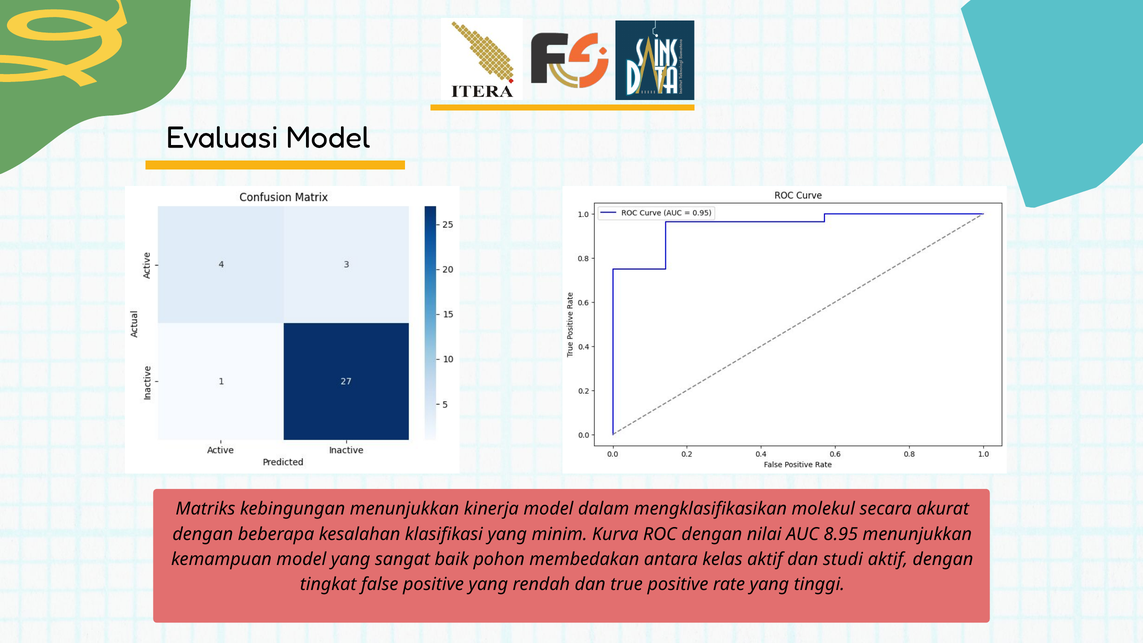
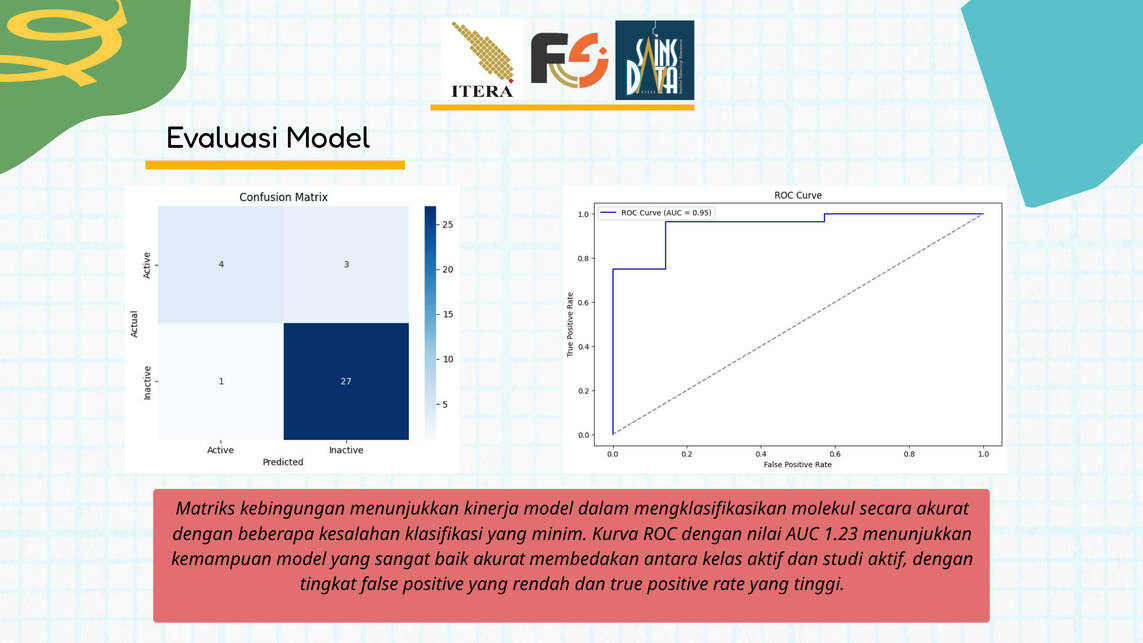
8.95: 8.95 -> 1.23 (841, 534)
baik pohon: pohon -> akurat (499, 559)
